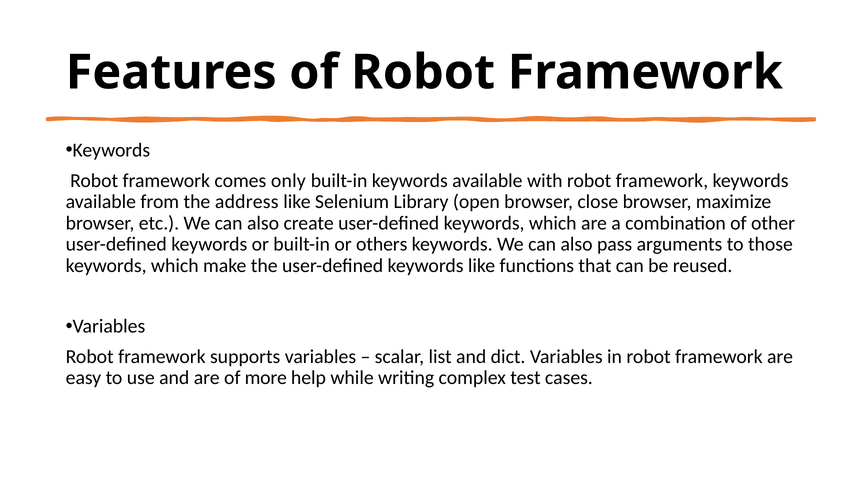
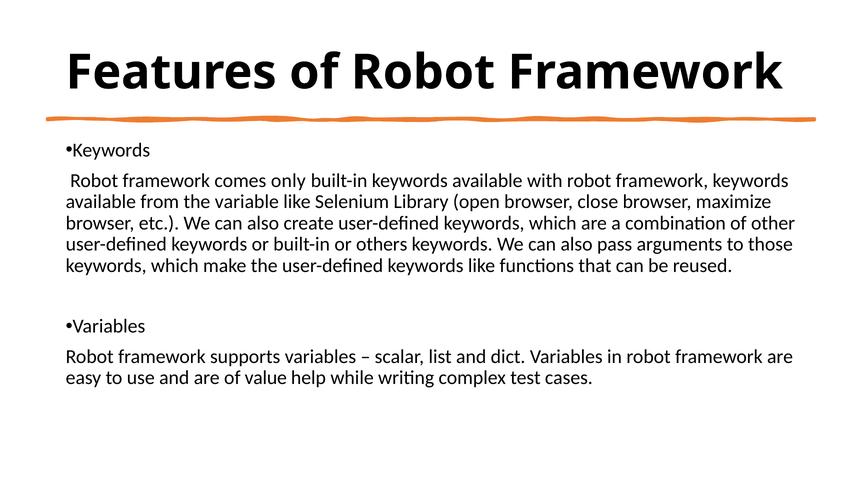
address: address -> variable (247, 202)
more: more -> value (266, 378)
